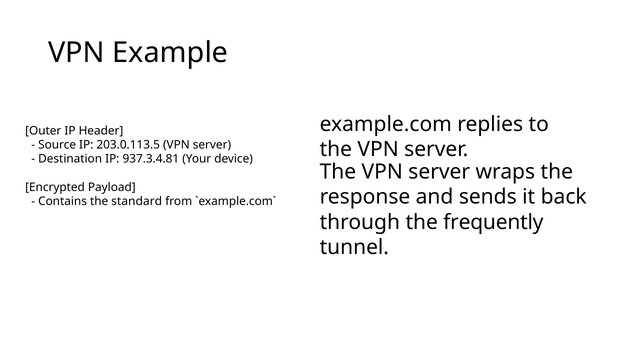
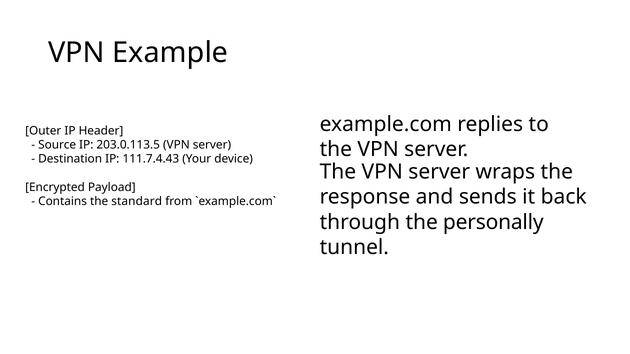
937.3.4.81: 937.3.4.81 -> 111.7.4.43 (151, 159)
frequently: frequently -> personally (493, 222)
